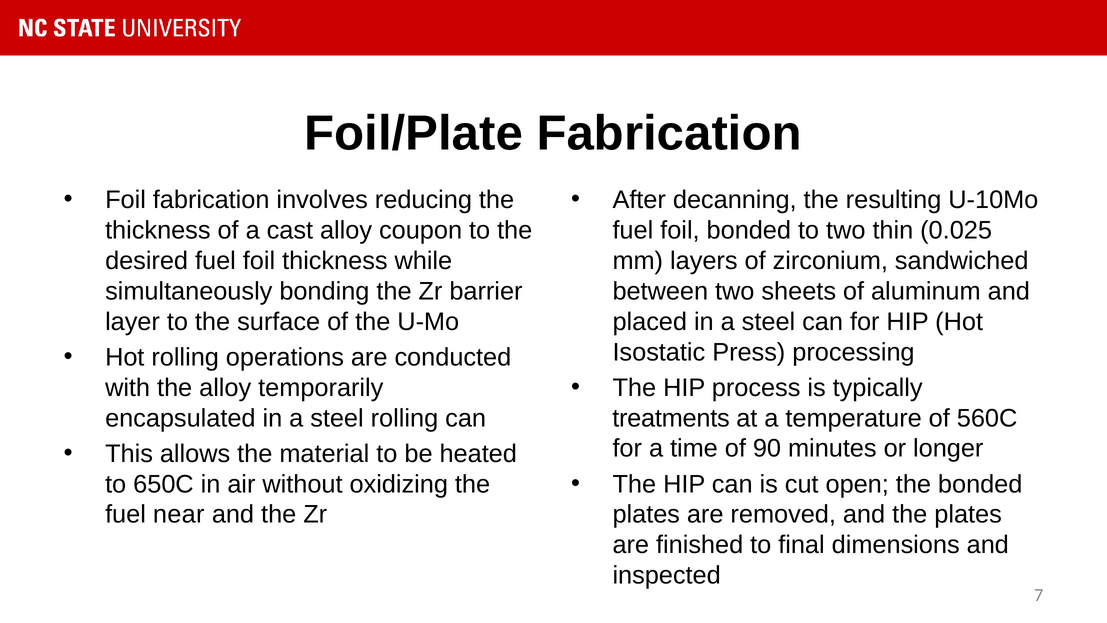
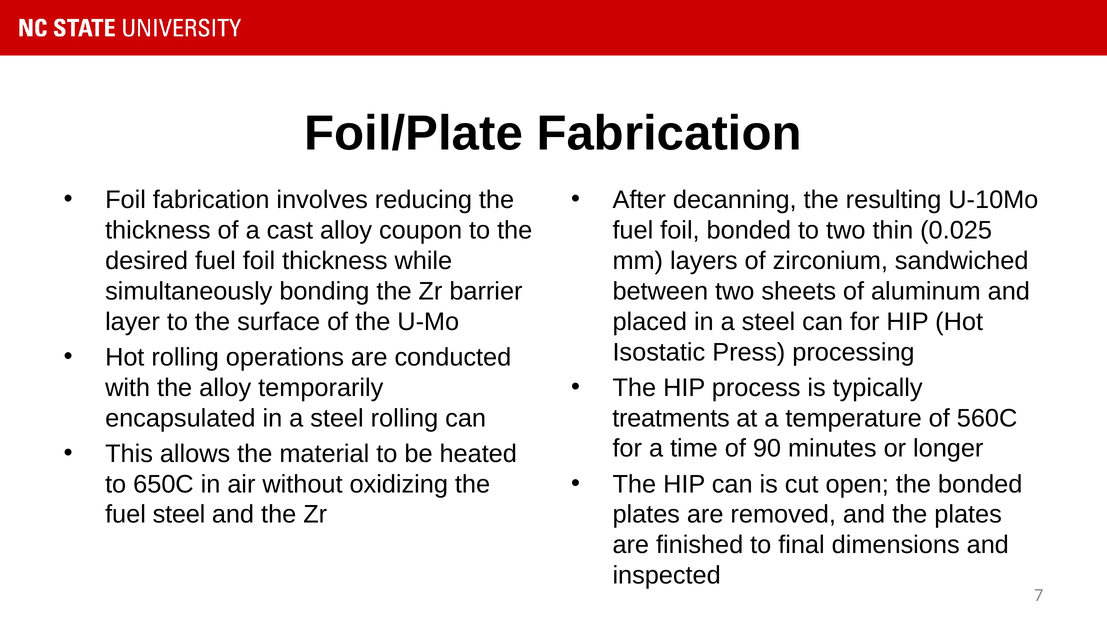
fuel near: near -> steel (179, 514)
